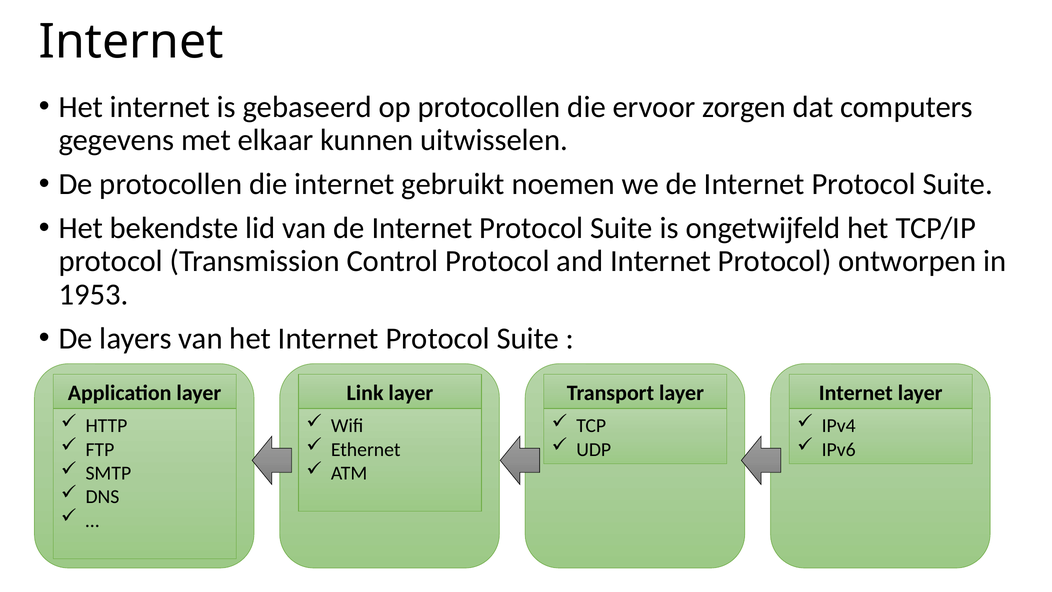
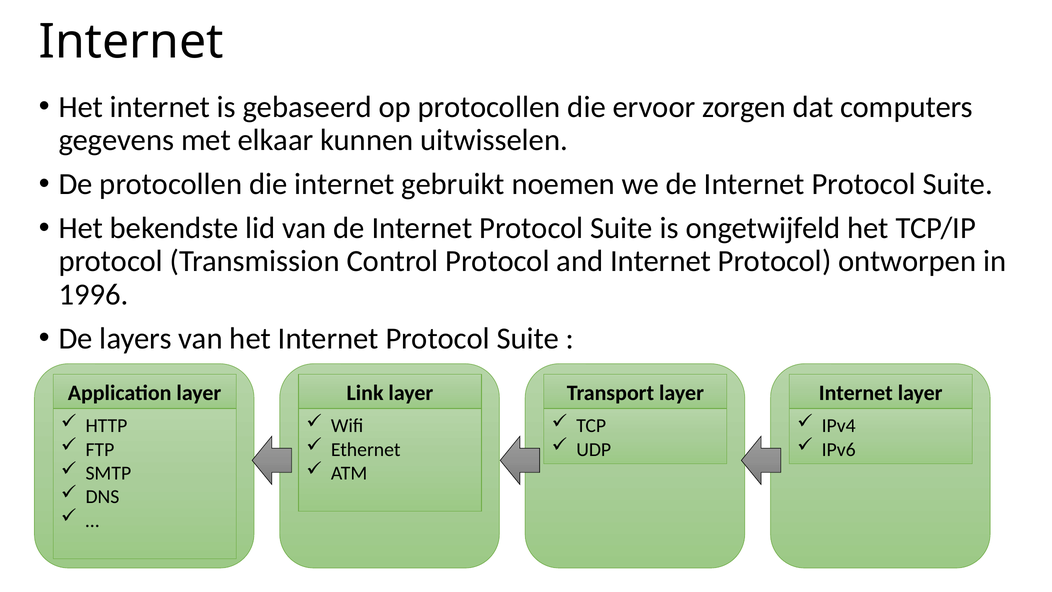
1953: 1953 -> 1996 (93, 294)
